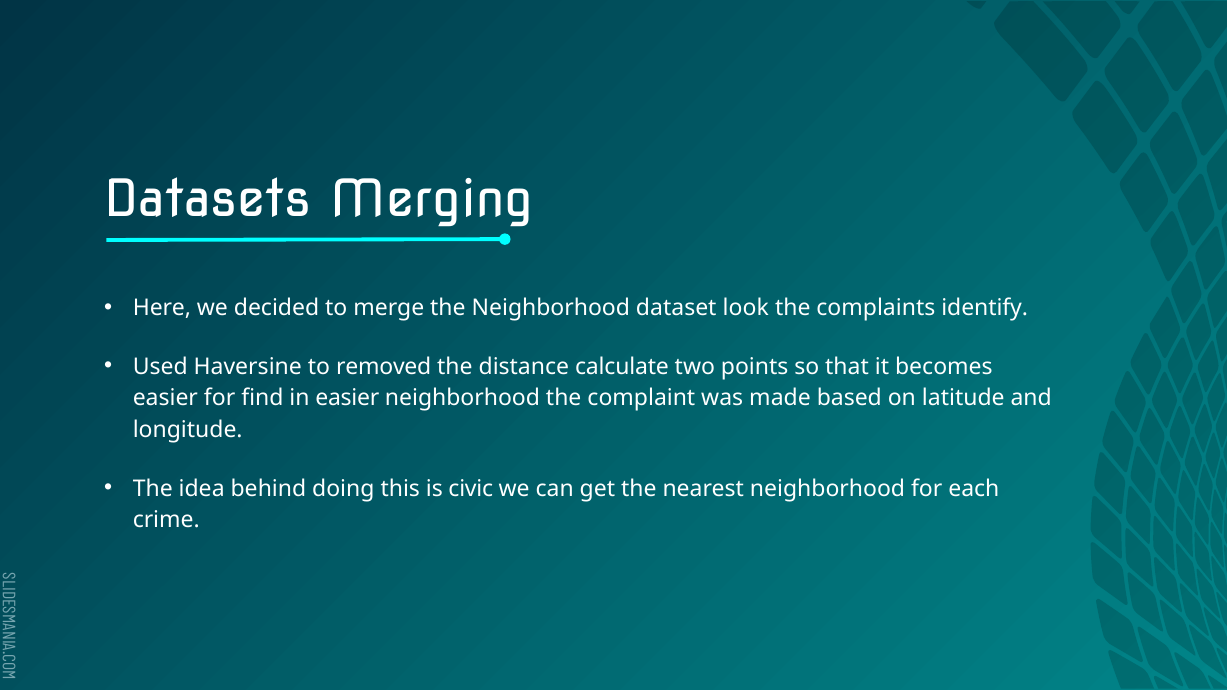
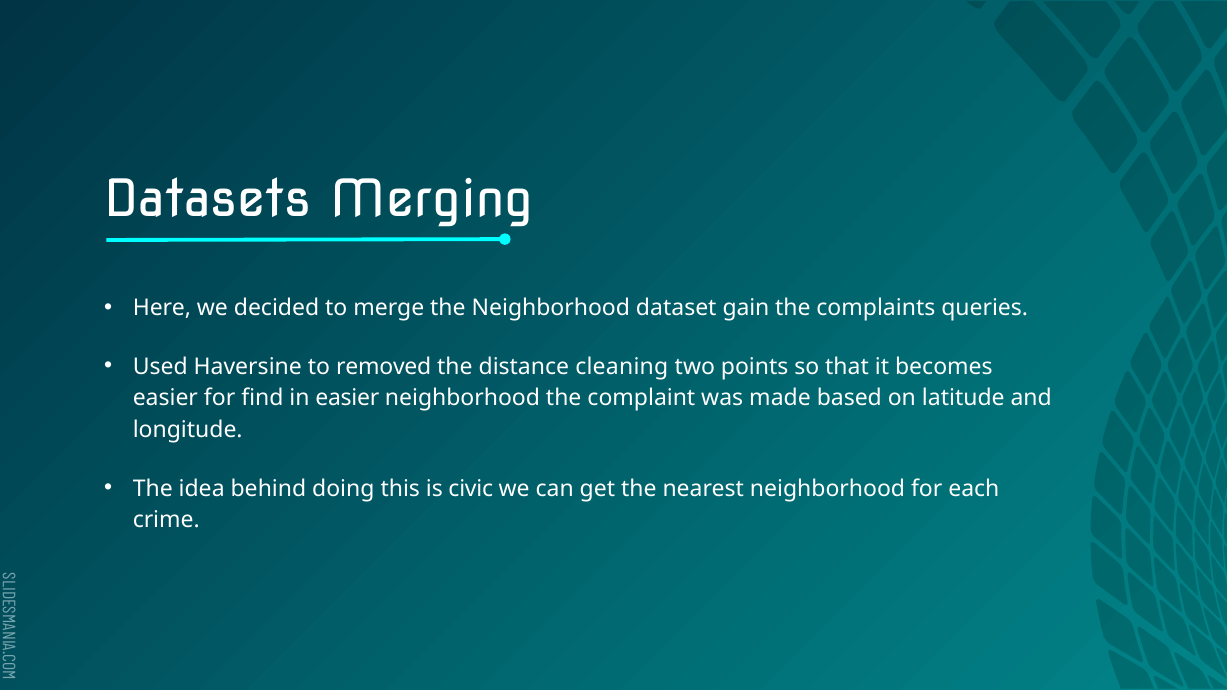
look: look -> gain (746, 308)
identify: identify -> queries (985, 308)
calculate: calculate -> cleaning (622, 367)
